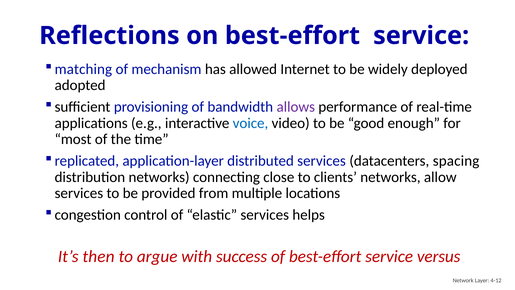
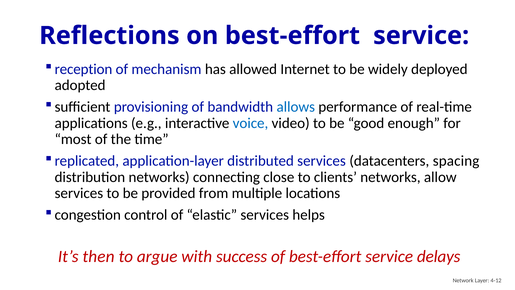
matching: matching -> reception (83, 69)
allows colour: purple -> blue (296, 107)
versus: versus -> delays (439, 256)
